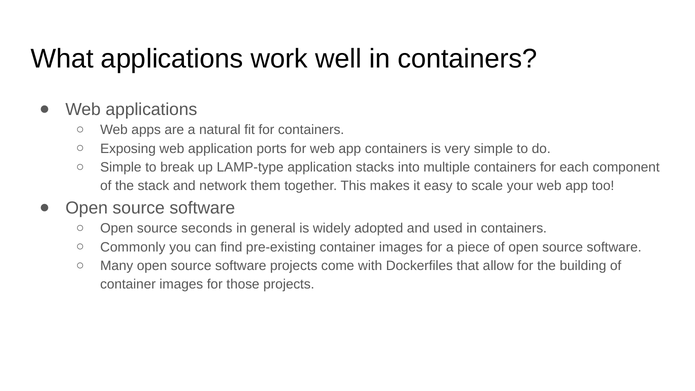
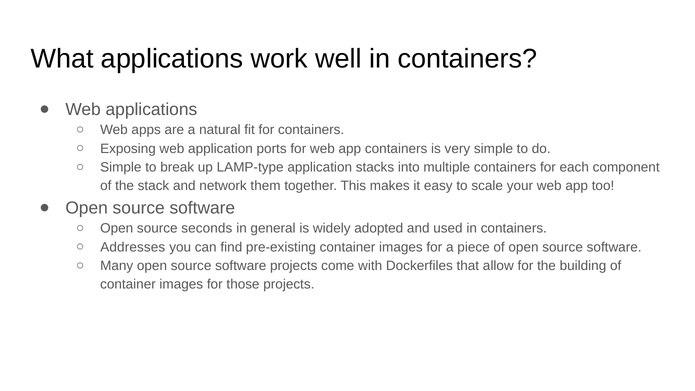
Commonly: Commonly -> Addresses (133, 247)
